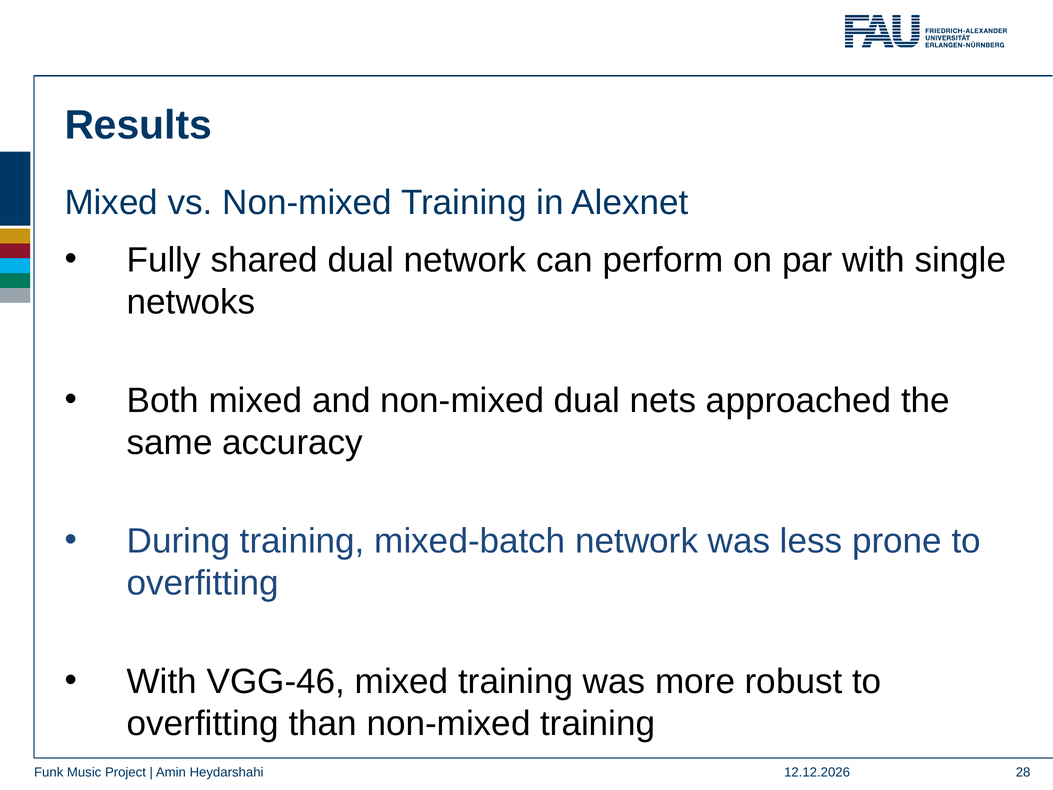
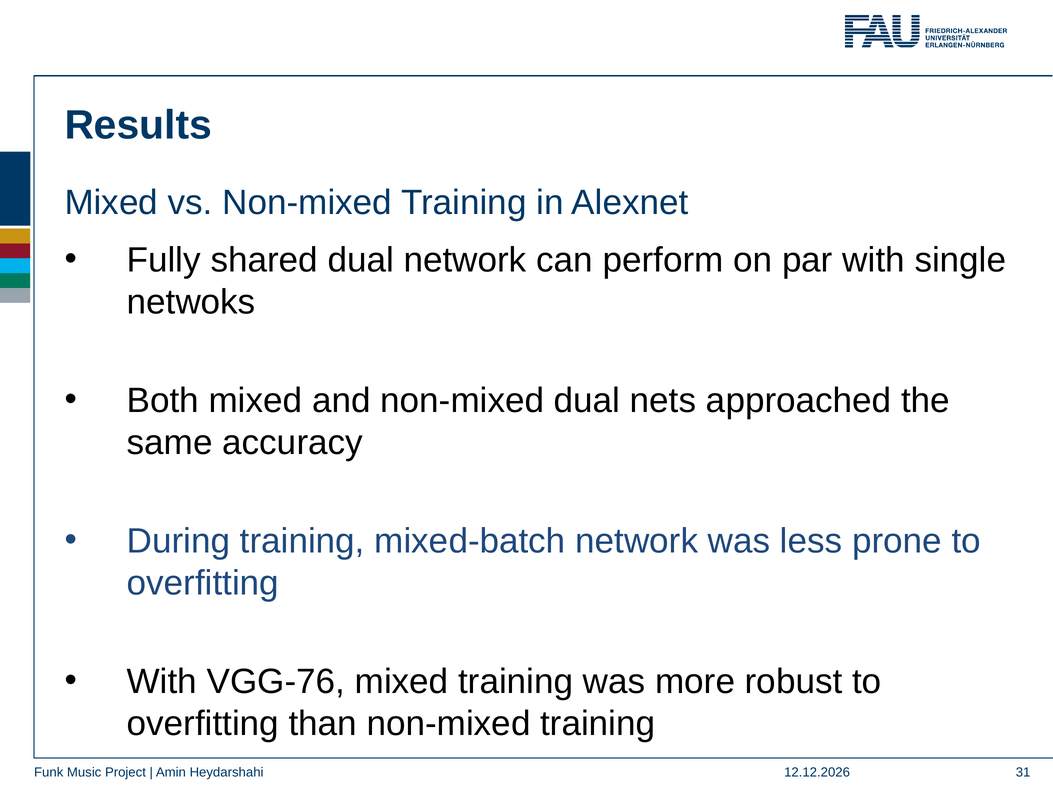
VGG-46: VGG-46 -> VGG-76 (276, 681)
28: 28 -> 31 (1023, 772)
